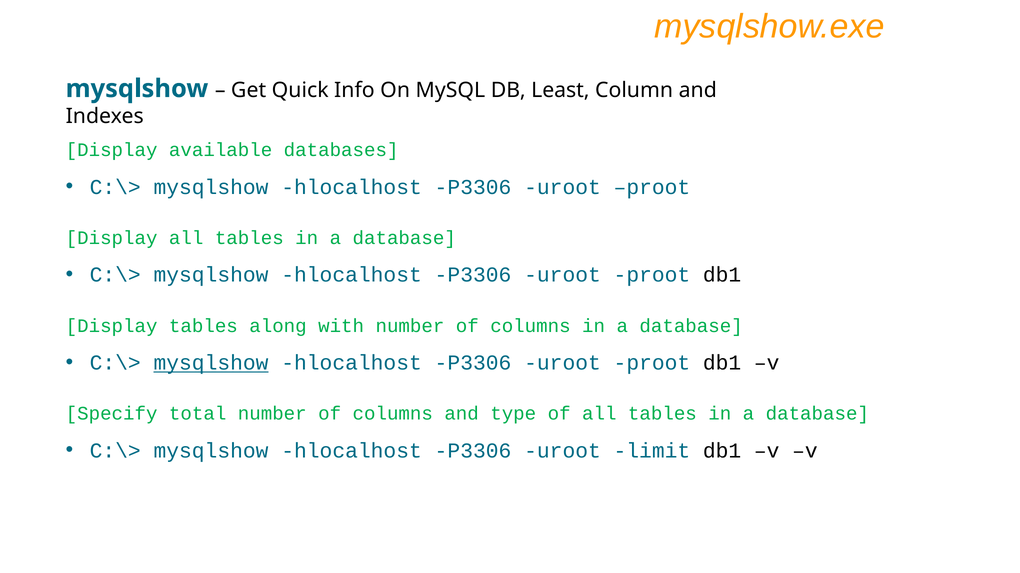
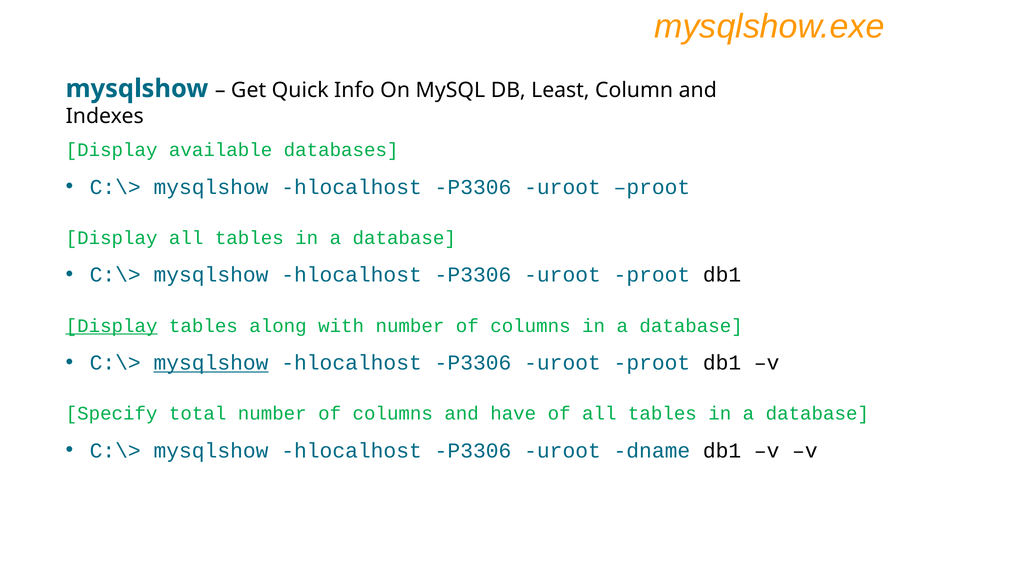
Display underline: none -> present (112, 326)
type: type -> have (513, 414)
limit: limit -> dname (652, 451)
